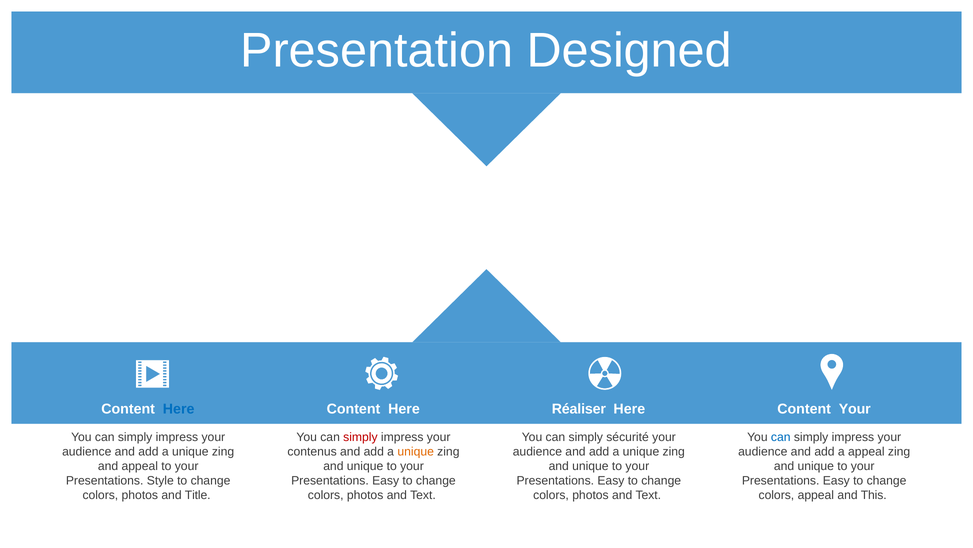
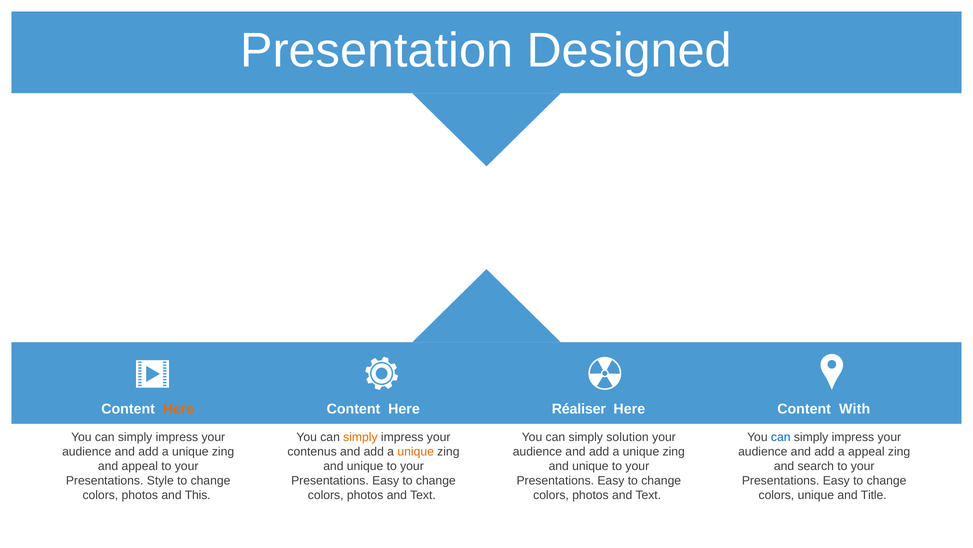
Here colour: blue -> orange (179, 409)
Content Your: Your -> With (855, 409)
simply colour: red -> orange (360, 436)
sécurité: sécurité -> solution (628, 436)
unique: unique -> search (816, 466)
Title: Title -> This (198, 495)
colors appeal: appeal -> unique (816, 495)
This: This -> Title (874, 495)
